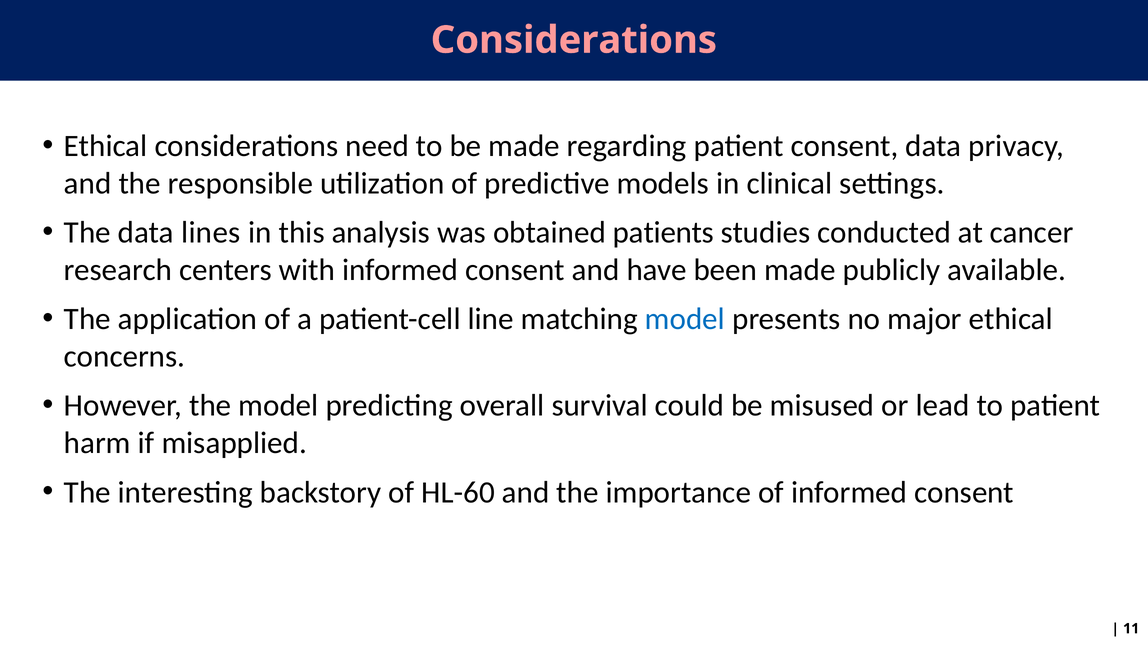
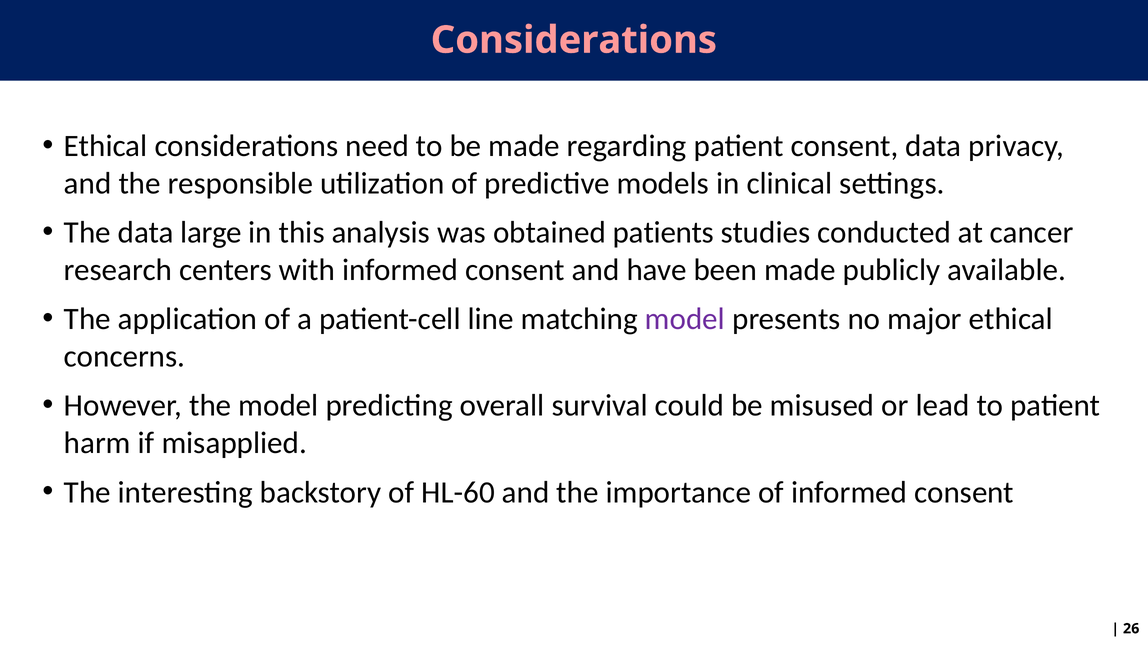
lines: lines -> large (211, 232)
model colour: blue -> purple (685, 319)
11: 11 -> 26 (1131, 628)
